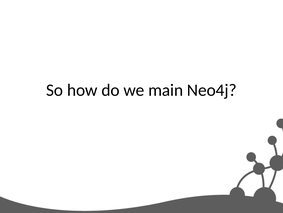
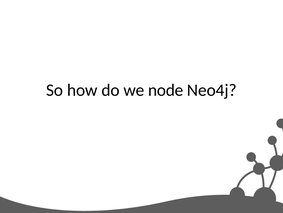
main: main -> node (166, 90)
